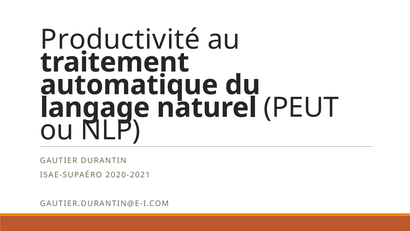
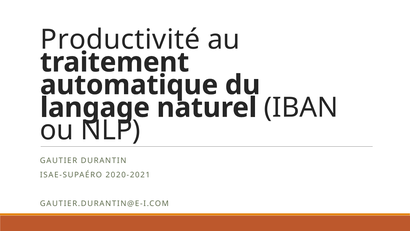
PEUT: PEUT -> IBAN (301, 108)
